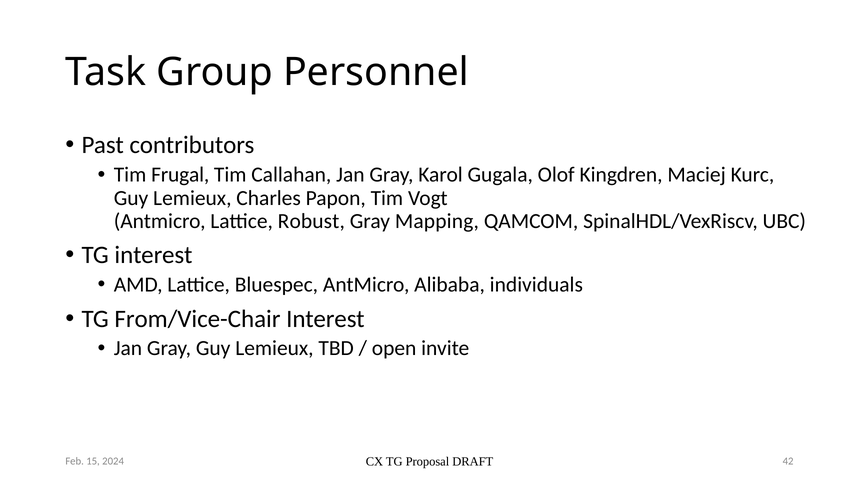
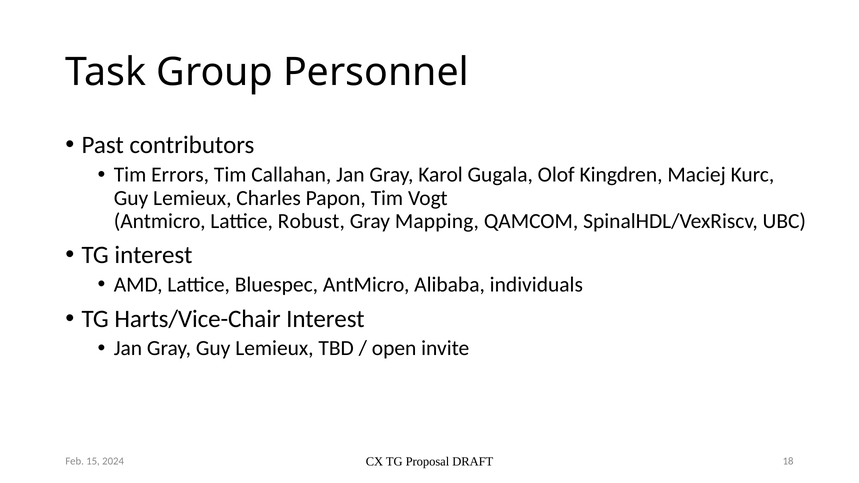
Frugal: Frugal -> Errors (180, 175)
From/Vice-Chair: From/Vice-Chair -> Harts/Vice-Chair (198, 319)
42: 42 -> 18 (788, 461)
